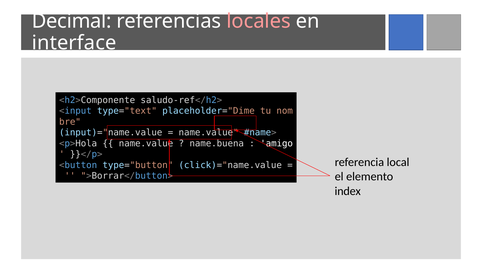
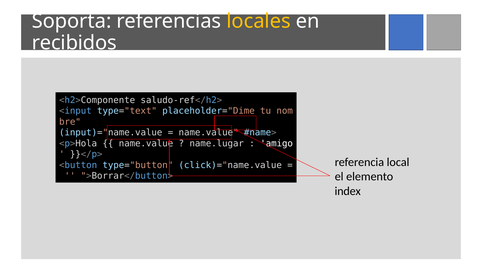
Decimal: Decimal -> Soporta (72, 21)
locales colour: pink -> yellow (259, 21)
interface: interface -> recibidos (74, 43)
name.buena: name.buena -> name.lugar (217, 144)
